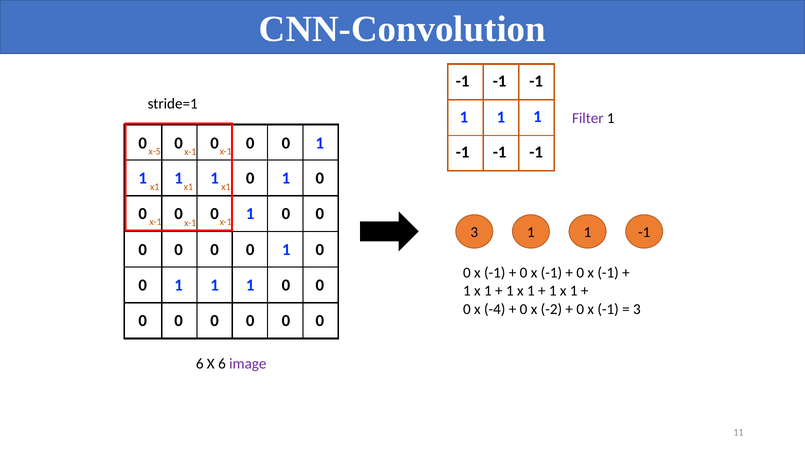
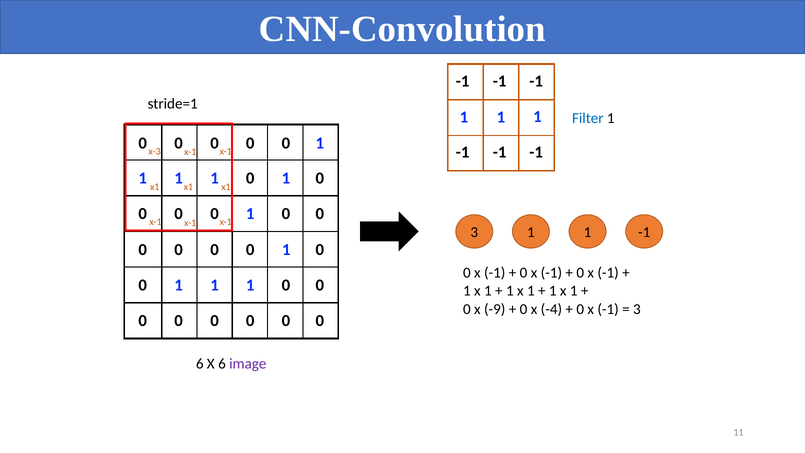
Filter colour: purple -> blue (588, 118)
x-5: x-5 -> x-3 (155, 151)
-4: -4 -> -9 (495, 309)
-2: -2 -> -4 (551, 309)
